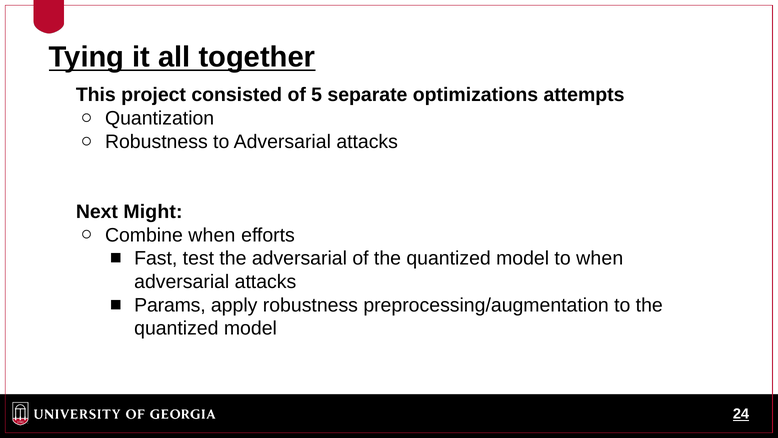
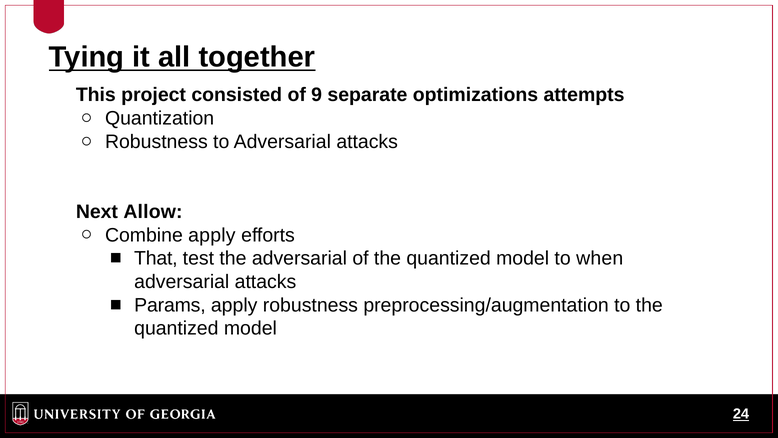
5: 5 -> 9 (317, 95)
Might: Might -> Allow (153, 212)
Combine when: when -> apply (212, 235)
Fast: Fast -> That (156, 258)
